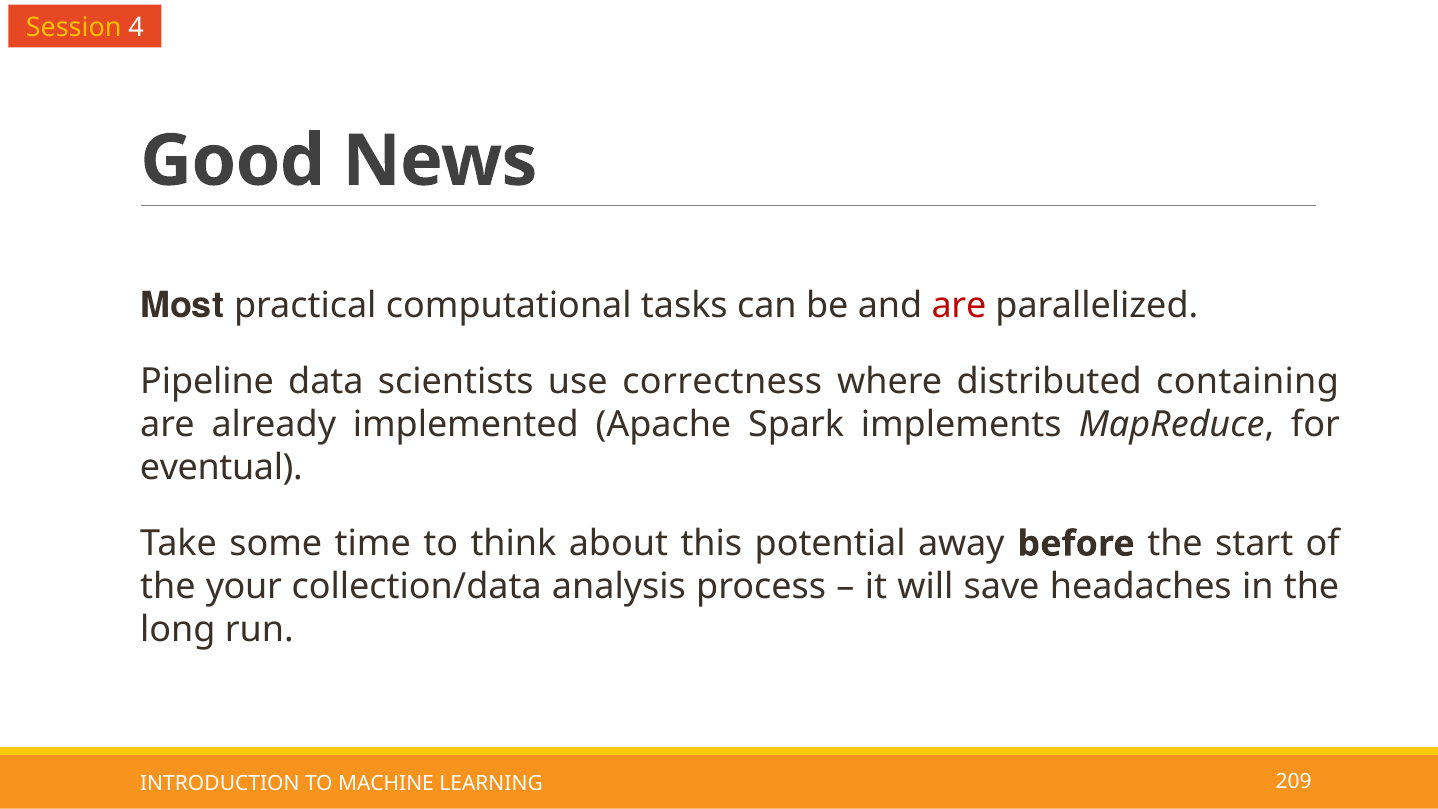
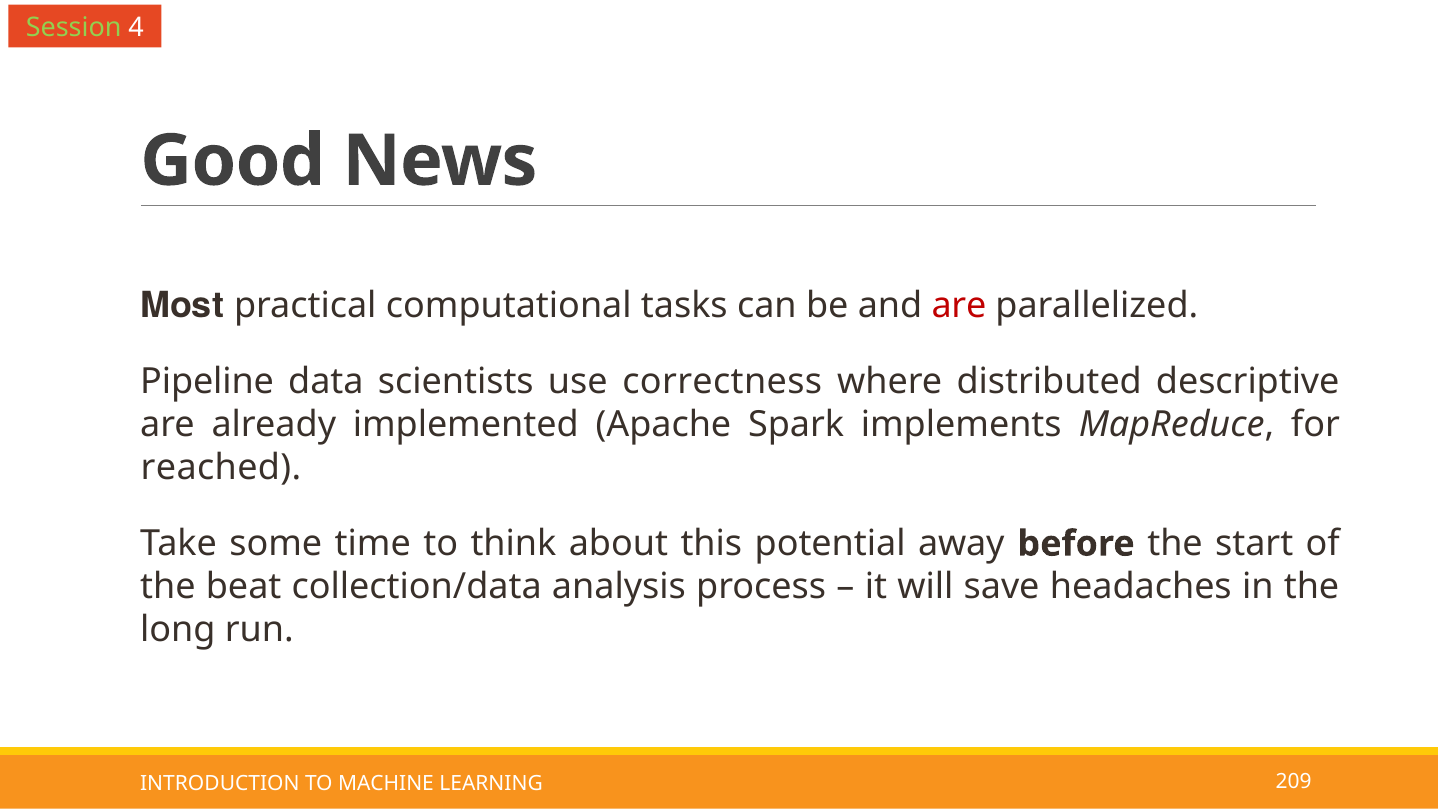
Session colour: yellow -> light green (74, 28)
containing: containing -> descriptive (1248, 381)
eventual: eventual -> reached (221, 468)
your: your -> beat (244, 587)
